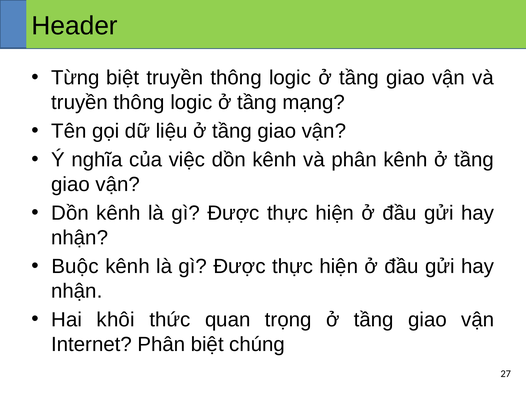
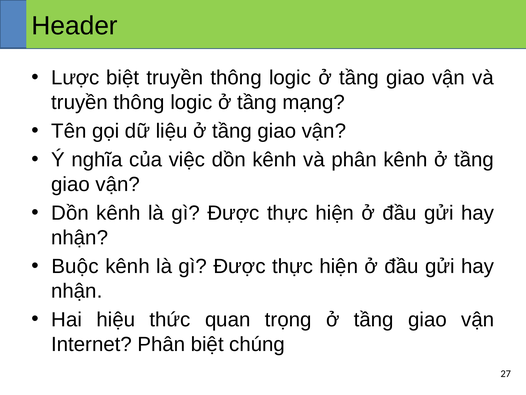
Từng: Từng -> Lược (75, 78)
khôi: khôi -> hiệu (116, 319)
